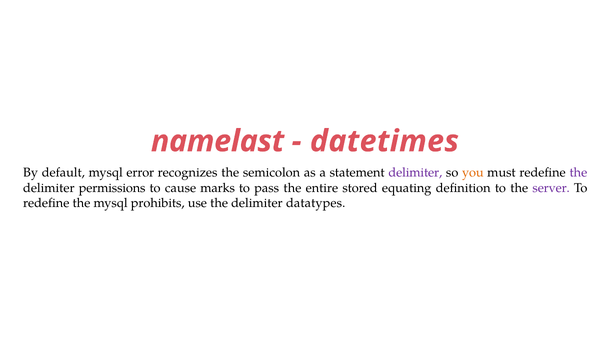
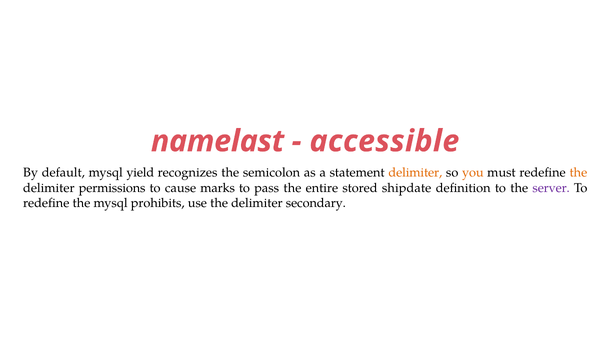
datetimes: datetimes -> accessible (384, 141)
error: error -> yield (140, 172)
delimiter colour: purple -> orange (415, 172)
the colour: purple -> orange (578, 172)
equating: equating -> shipdate (407, 188)
datatypes: datatypes -> secondary (316, 203)
